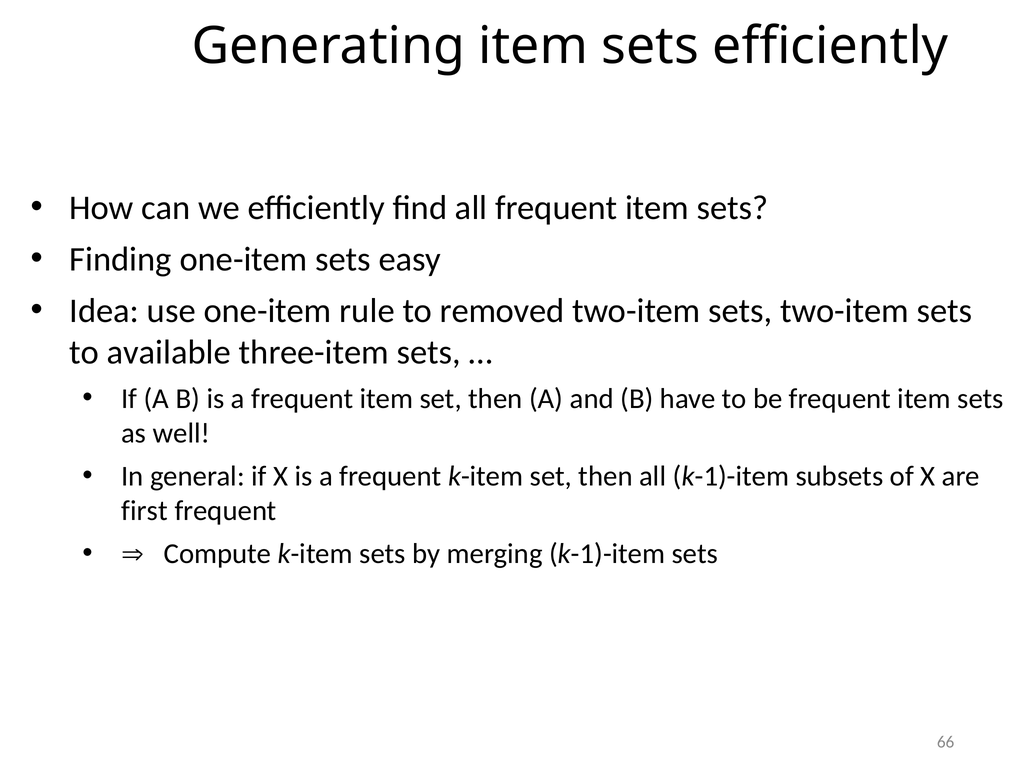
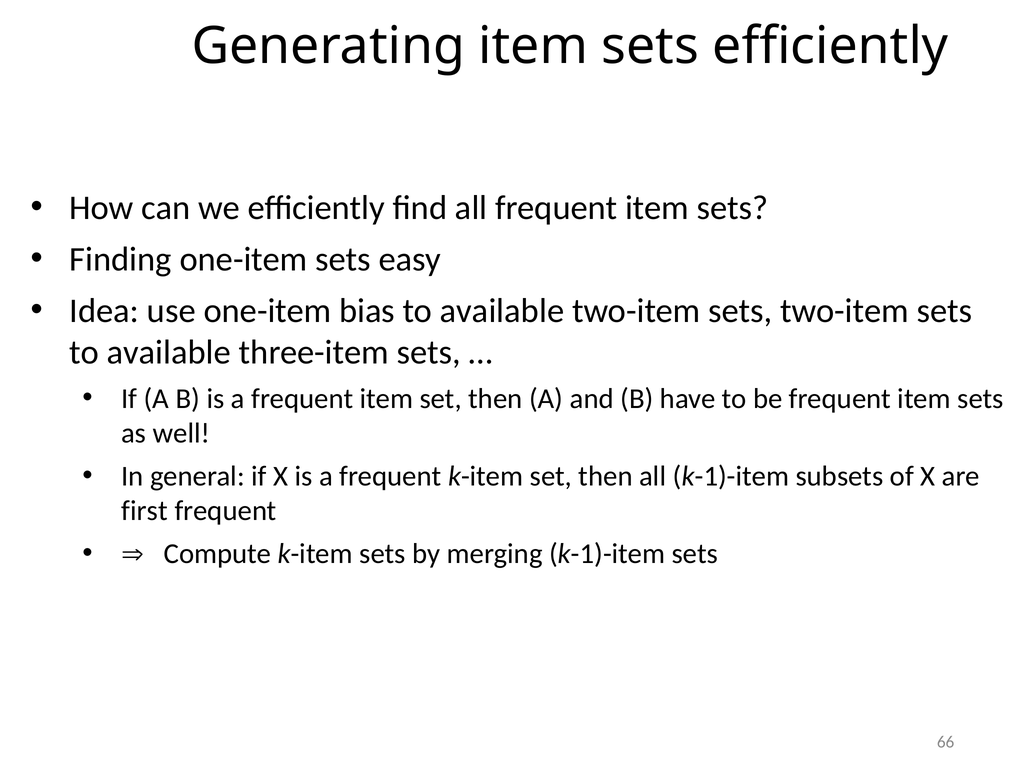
rule: rule -> bias (367, 311)
removed: removed -> available (502, 311)
